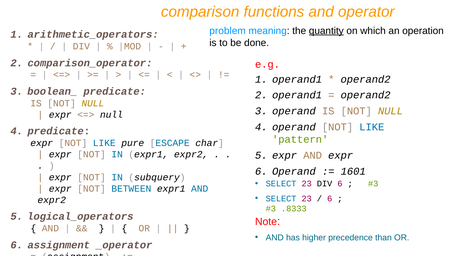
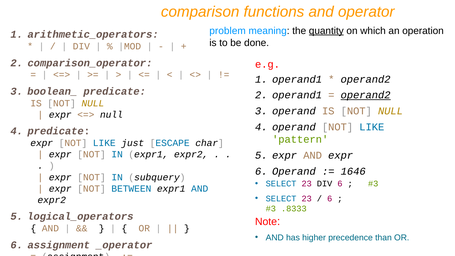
operand2 underline: none -> present (366, 95)
pure: pure -> just (133, 143)
1601: 1601 -> 1646 (353, 171)
